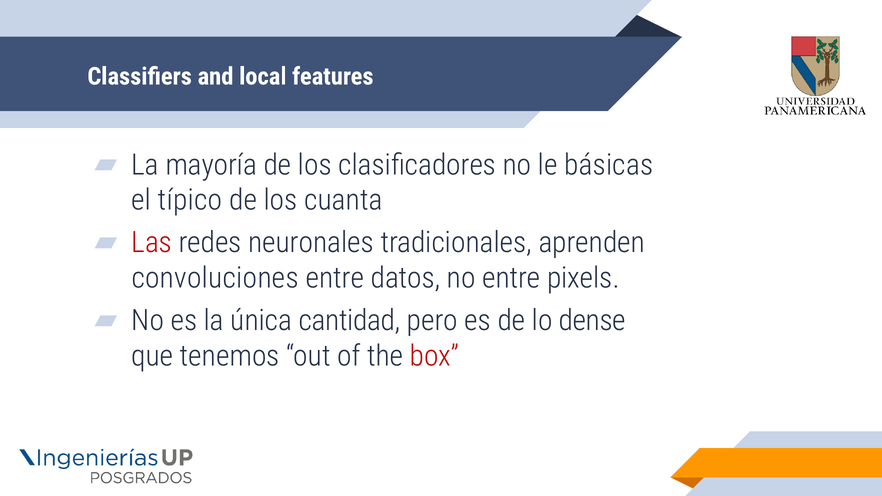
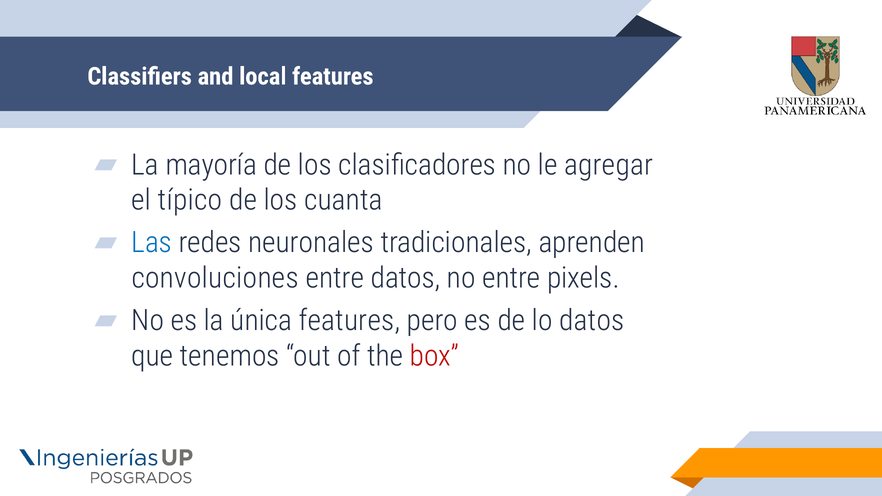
básicas: básicas -> agregar (609, 165)
Las colour: red -> blue (152, 243)
única cantidad: cantidad -> features (349, 321)
lo dense: dense -> datos (592, 321)
